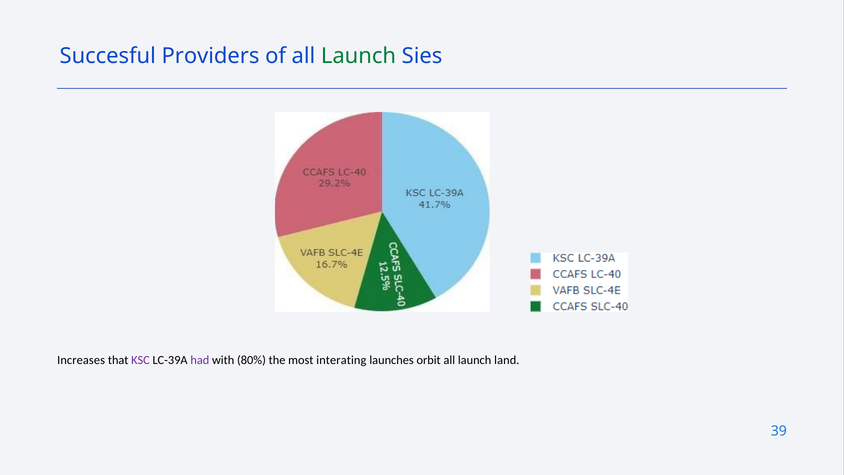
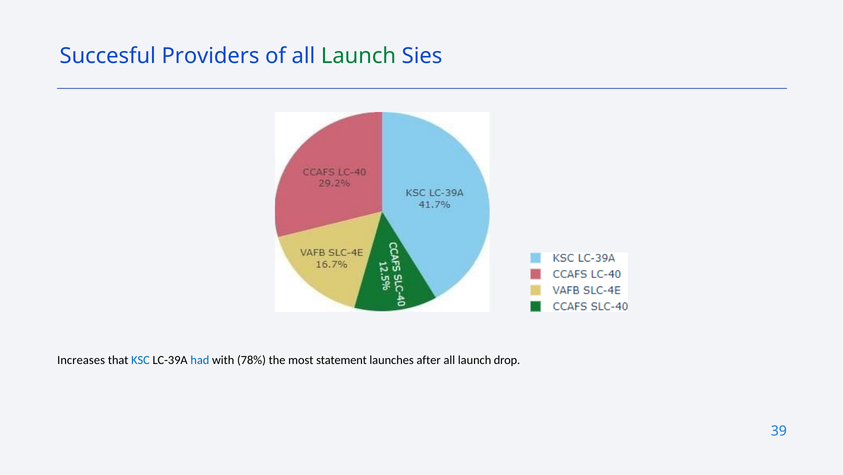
KSC colour: purple -> blue (140, 360)
had colour: purple -> blue (200, 360)
80%: 80% -> 78% (251, 360)
interating: interating -> statement (341, 360)
orbit: orbit -> after (429, 360)
land: land -> drop (507, 360)
